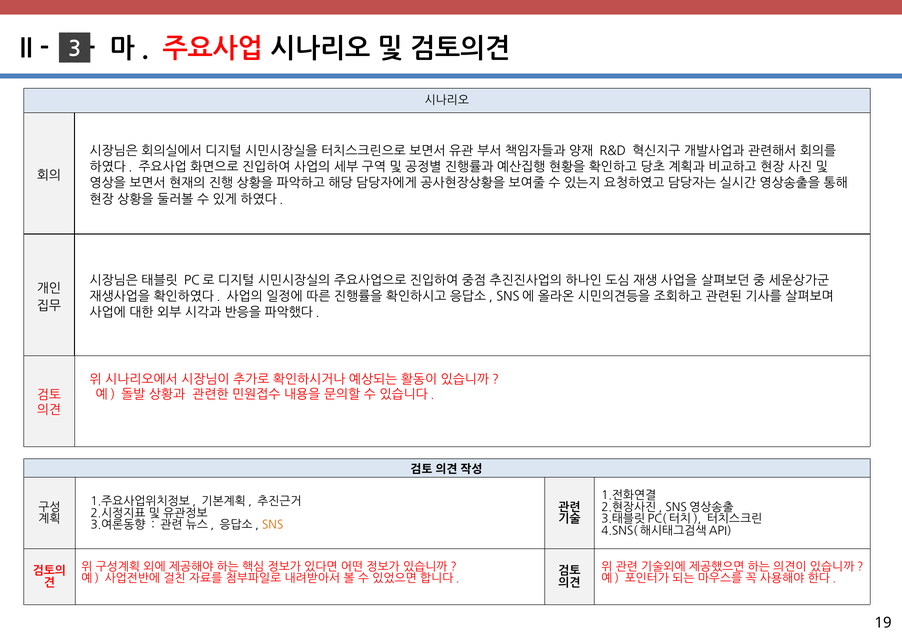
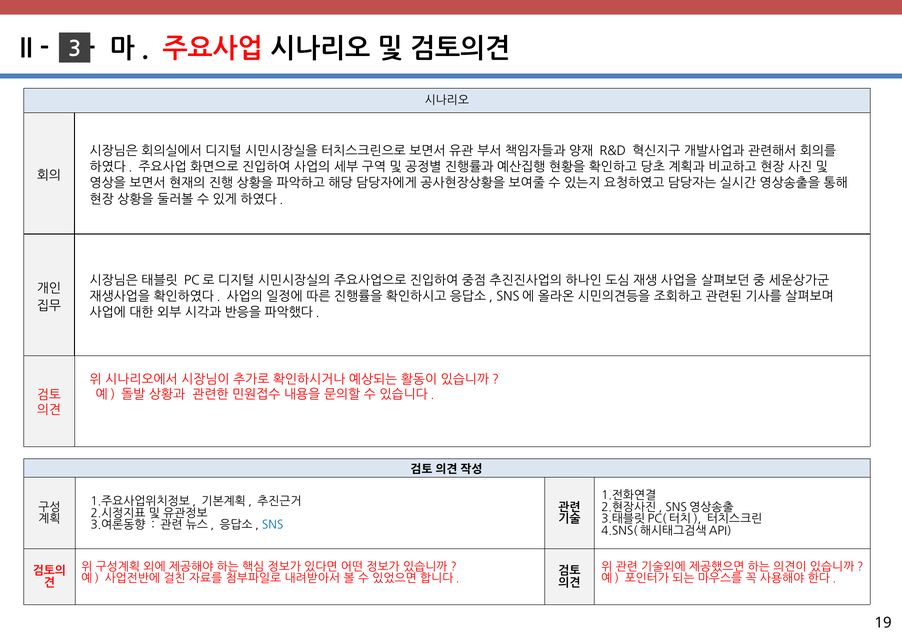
SNS colour: orange -> blue (273, 525)
